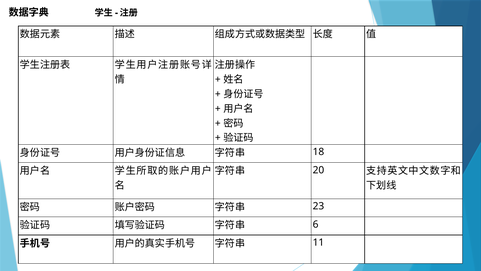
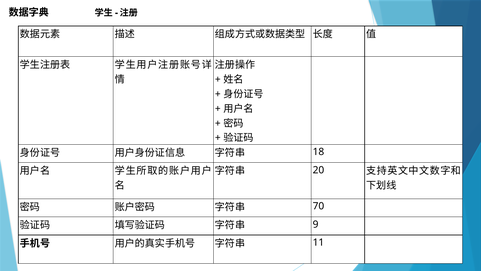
23: 23 -> 70 (318, 206)
6: 6 -> 9 (316, 224)
